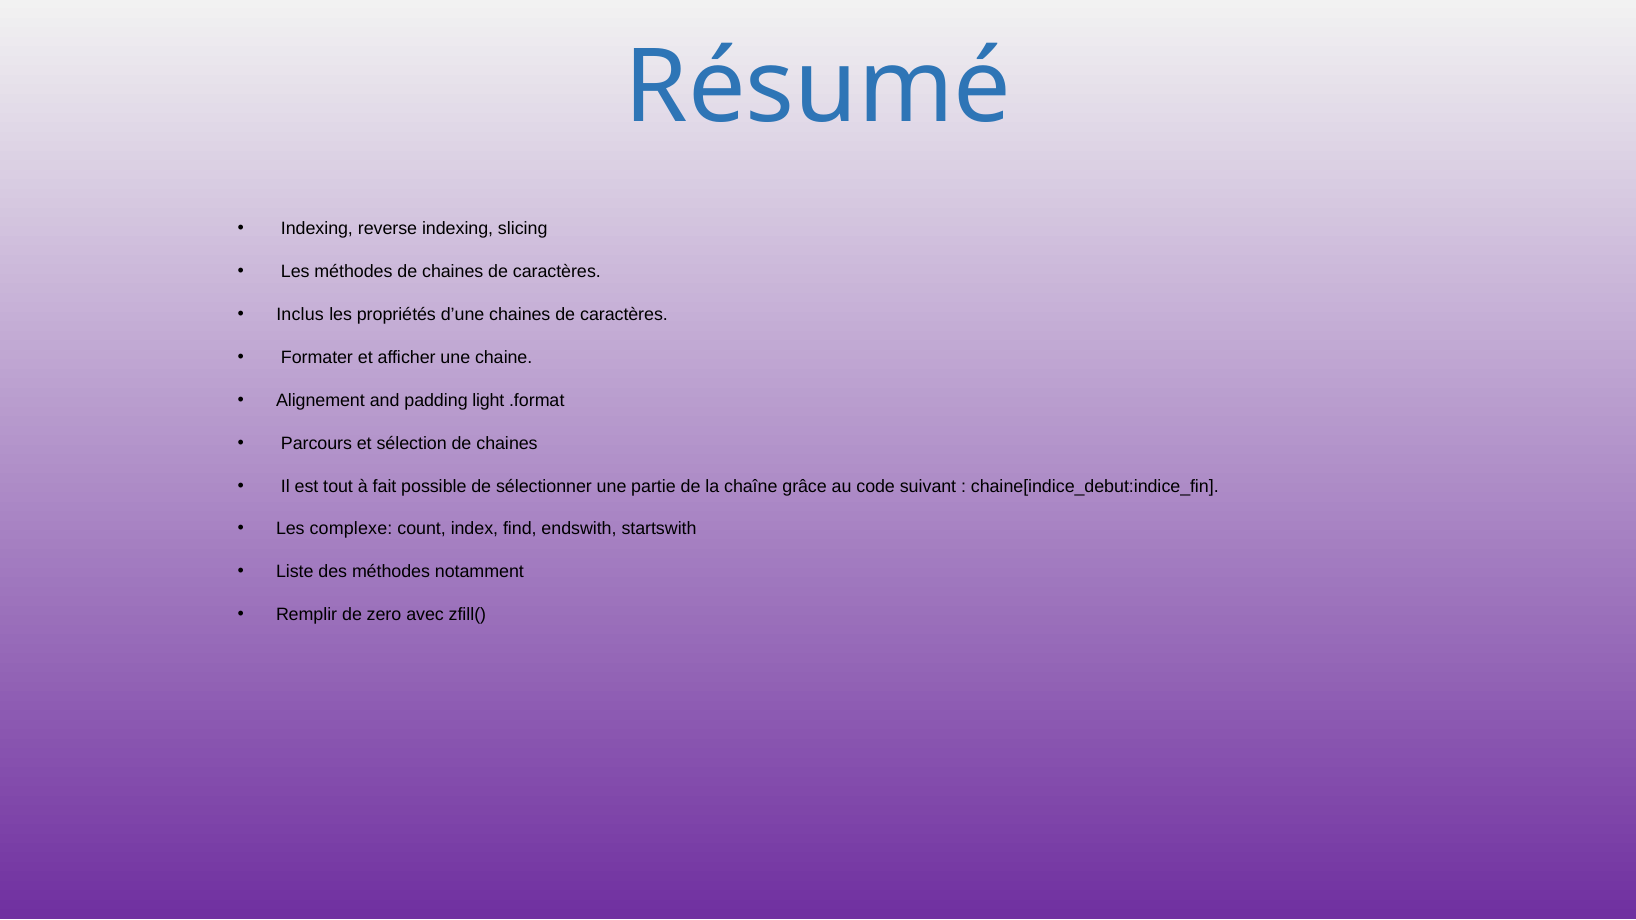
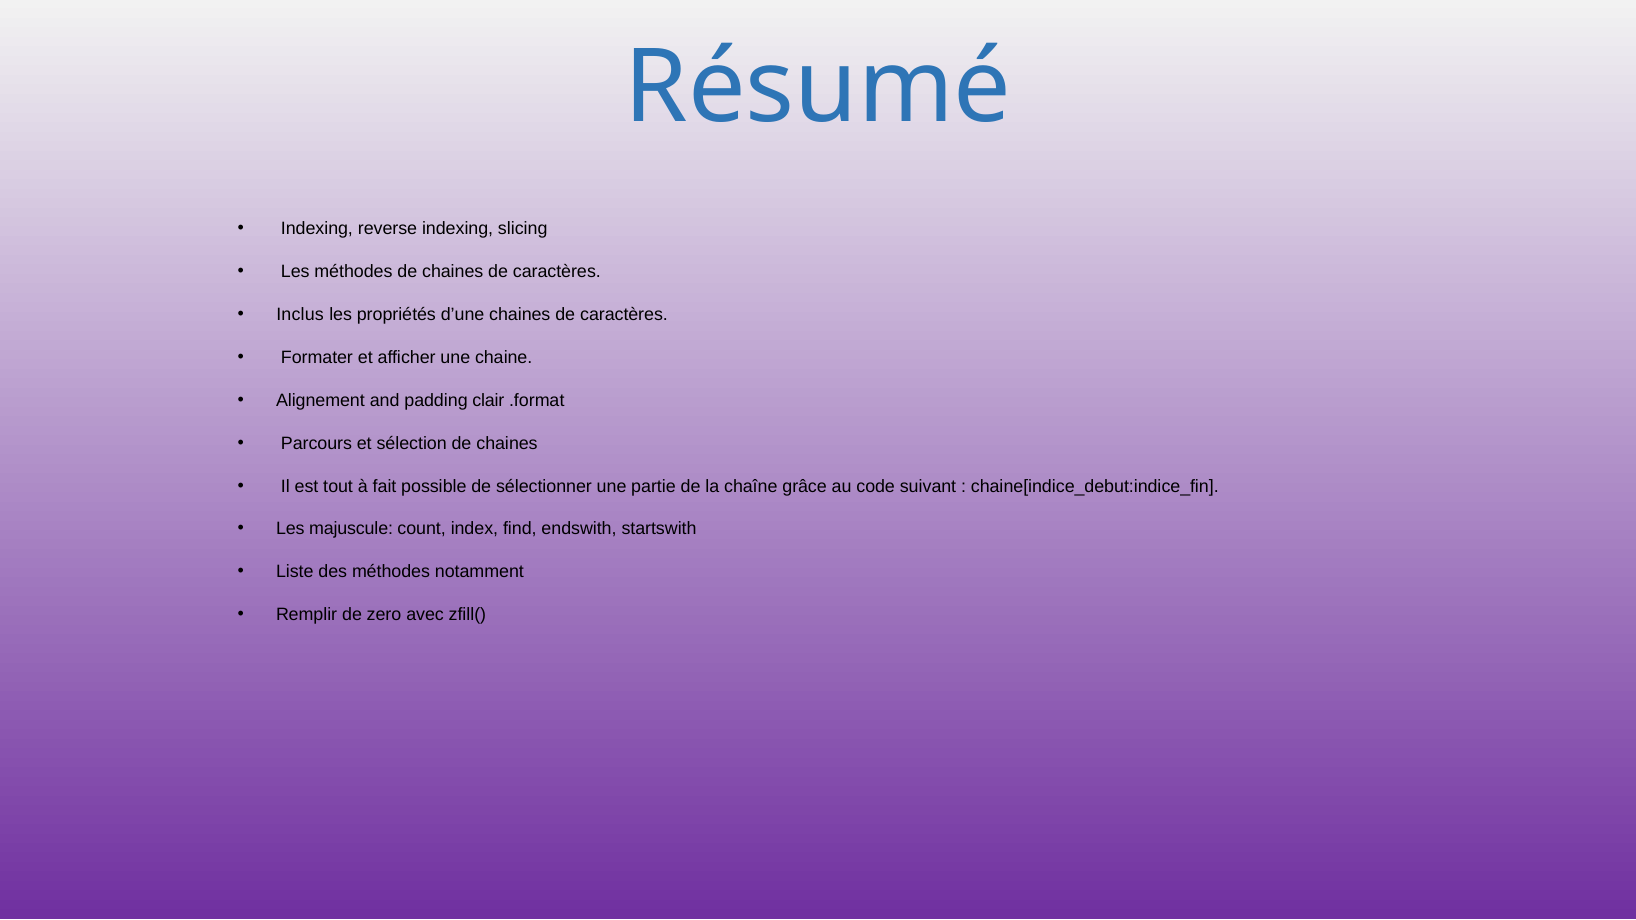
light: light -> clair (488, 401)
complexe: complexe -> majuscule (351, 529)
